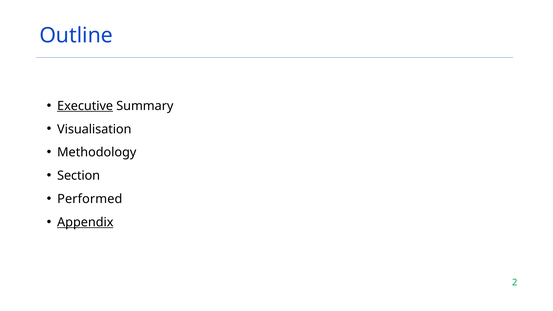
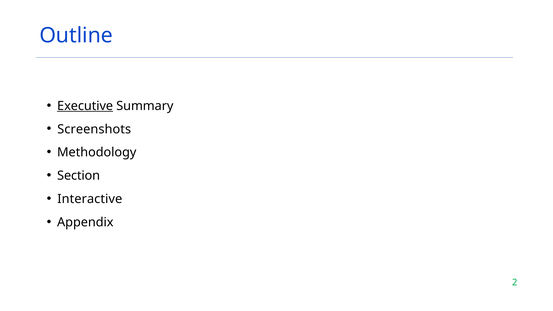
Visualisation: Visualisation -> Screenshots (94, 129)
Performed: Performed -> Interactive (90, 199)
Appendix underline: present -> none (85, 222)
